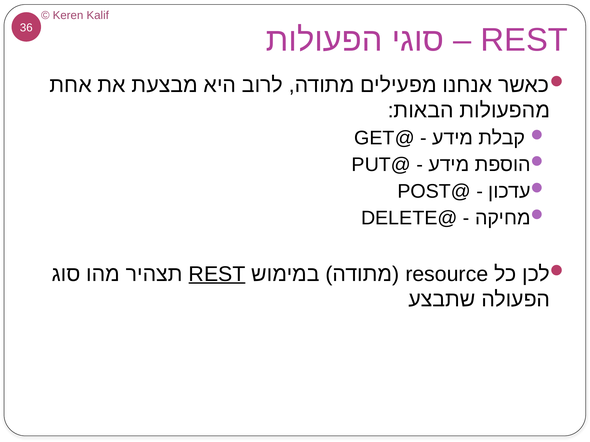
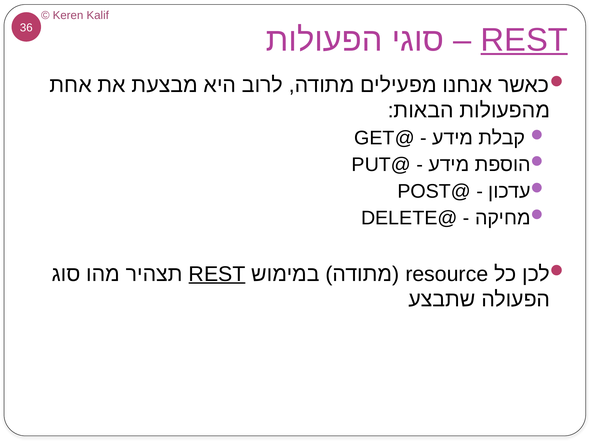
REST underline: none -> present (524, 40)
